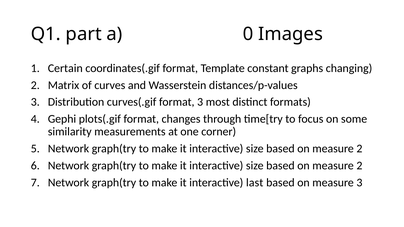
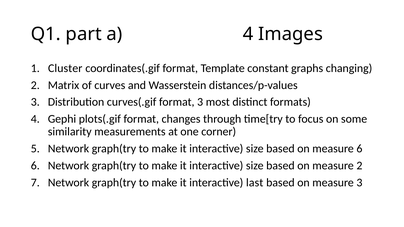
a 0: 0 -> 4 (248, 34)
Certain: Certain -> Cluster (65, 68)
2: 2 -> 6 (359, 149)
